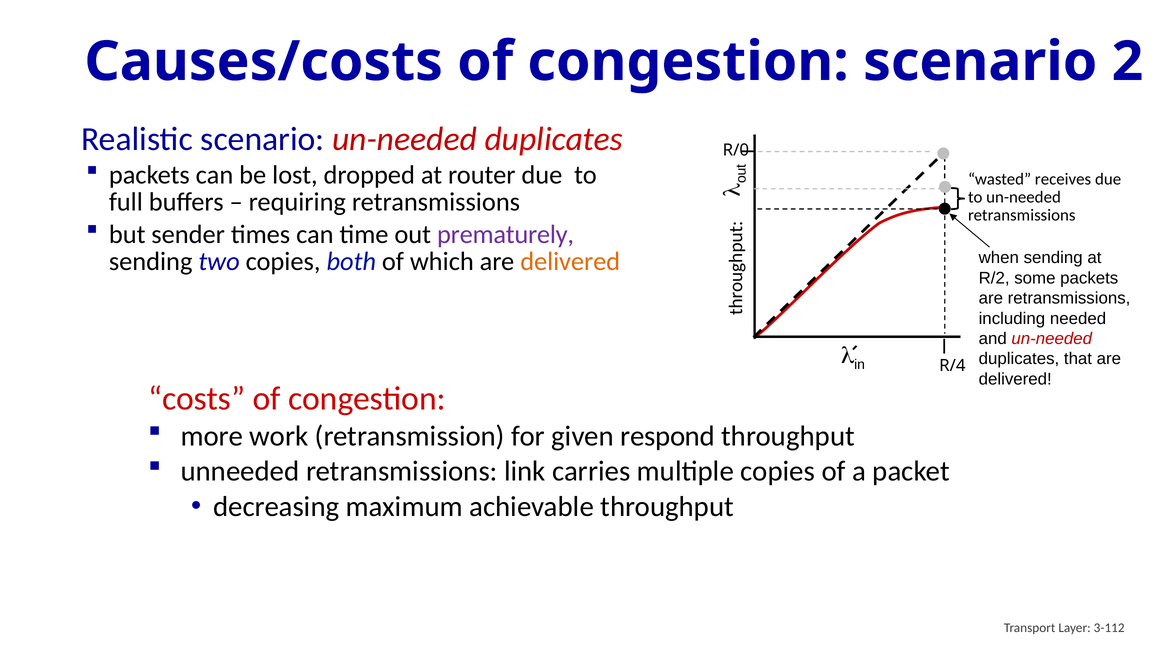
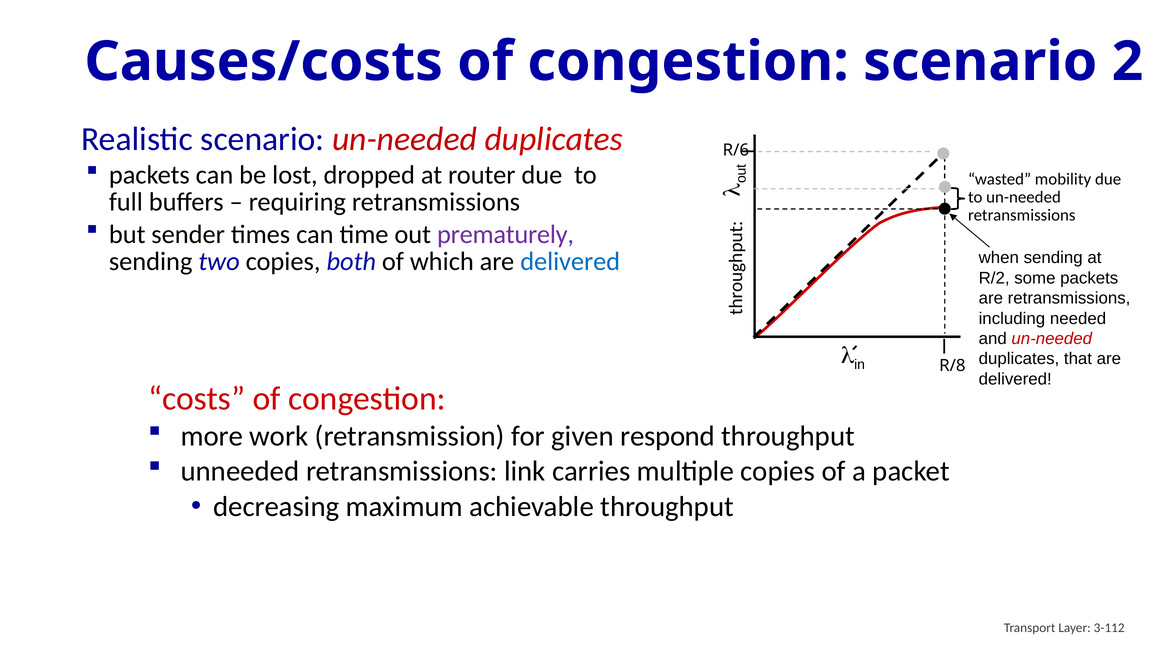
R/0: R/0 -> R/6 (736, 150)
receives: receives -> mobility (1063, 179)
delivered colour: orange -> blue (570, 262)
R/4: R/4 -> R/8 (952, 366)
